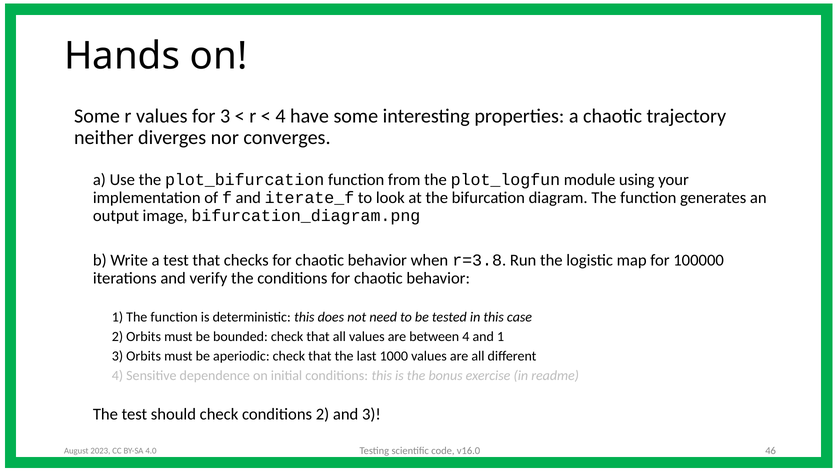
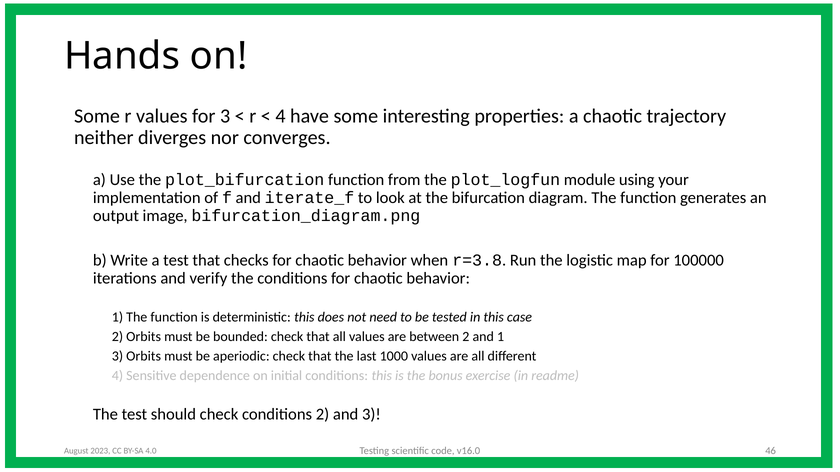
between 4: 4 -> 2 (466, 337)
